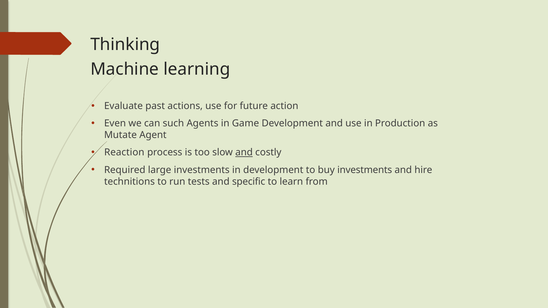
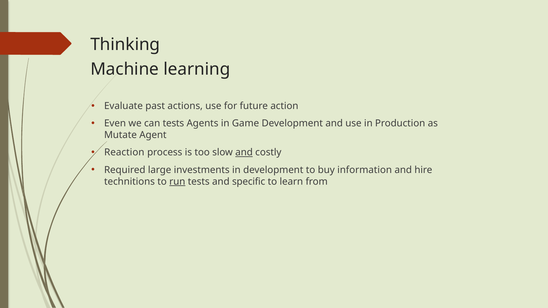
can such: such -> tests (173, 124)
buy investments: investments -> information (365, 170)
run underline: none -> present (177, 182)
